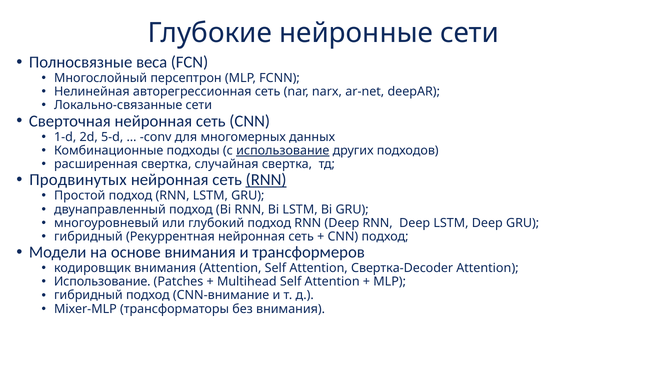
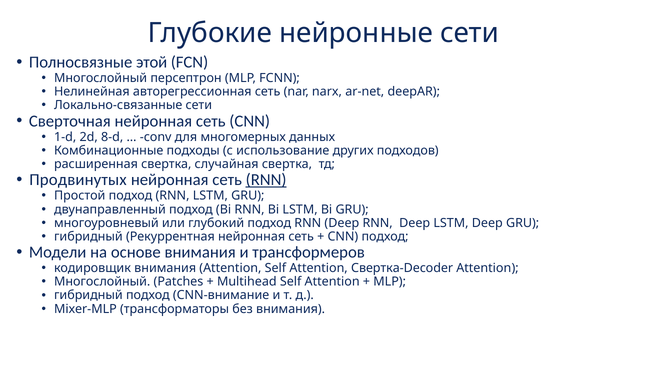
веса: веса -> этой (152, 62)
5-d: 5-d -> 8-d (112, 137)
использование underline: present -> none (283, 150)
Использование: Использование -> Многослойный (102, 281)
